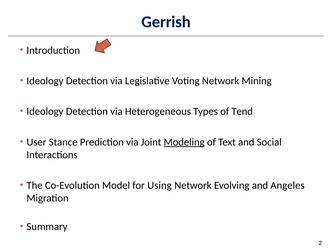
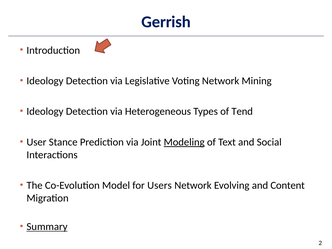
Using: Using -> Users (160, 185)
Angeles: Angeles -> Content (288, 185)
Summary underline: none -> present (47, 227)
